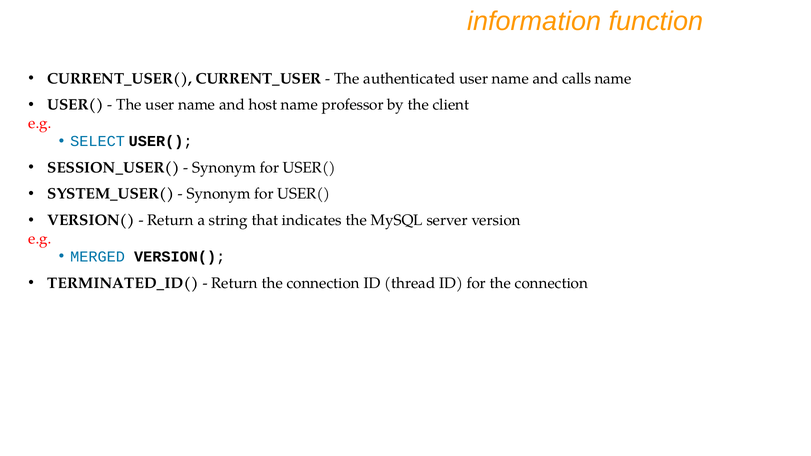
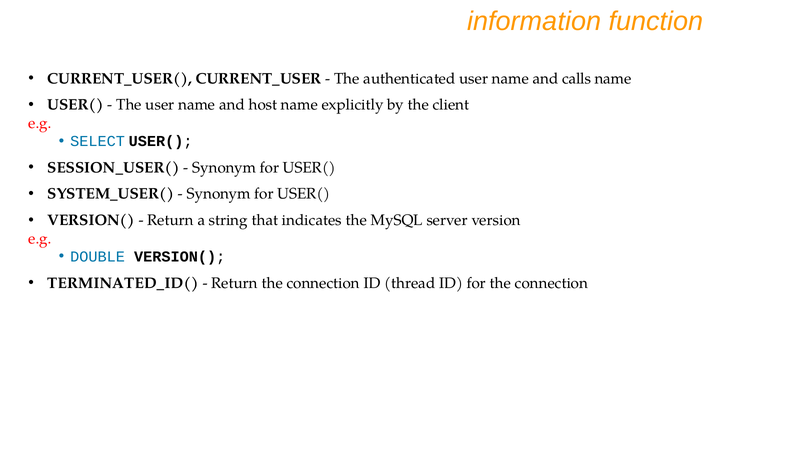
professor: professor -> explicitly (353, 105)
MERGED: MERGED -> DOUBLE (98, 257)
